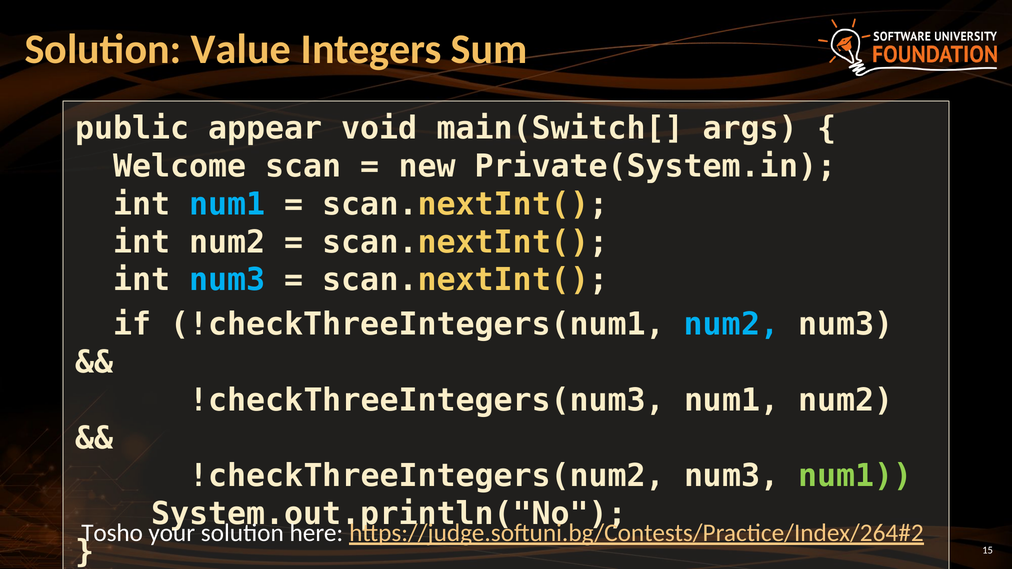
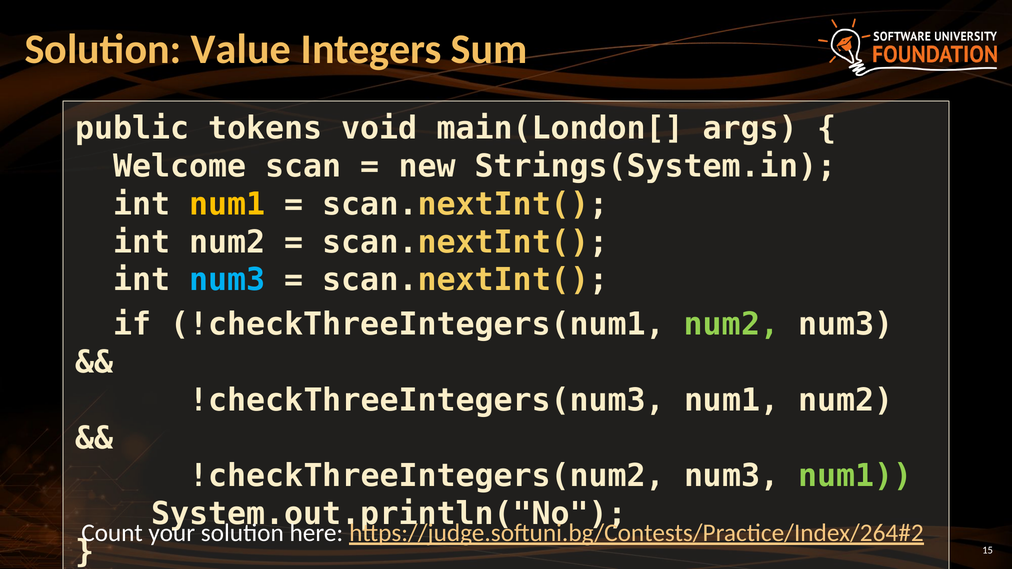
appear: appear -> tokens (265, 128)
main(Switch[: main(Switch[ -> main(London[ (560, 128)
Private(System.in: Private(System.in -> Strings(System.in (655, 166)
num1 colour: light blue -> yellow (227, 204)
num2 colour: light blue -> light green (732, 325)
Tosho: Tosho -> Count (112, 533)
